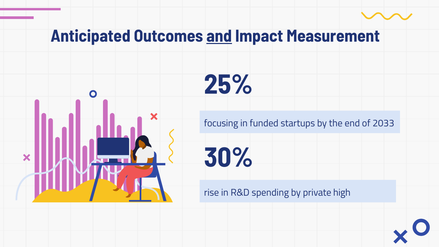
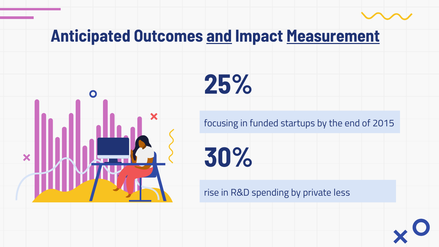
Measurement underline: none -> present (333, 36)
2033: 2033 -> 2015 (383, 123)
high: high -> less (342, 193)
